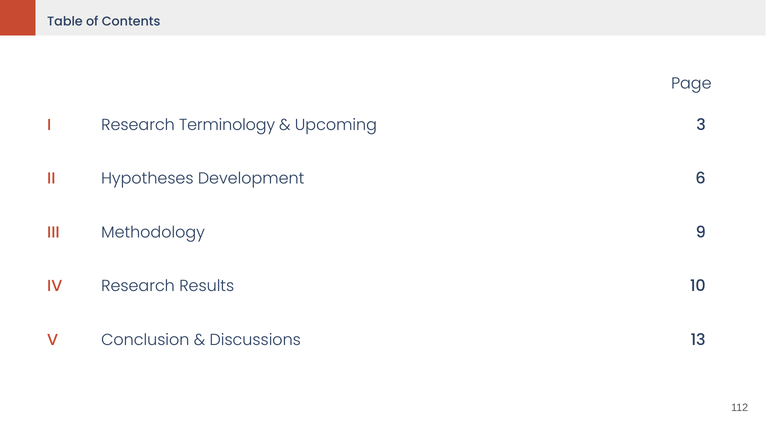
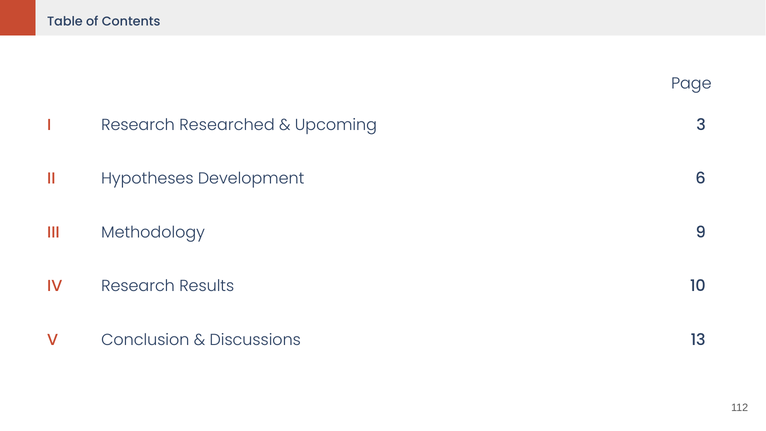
Terminology: Terminology -> Researched (227, 125)
